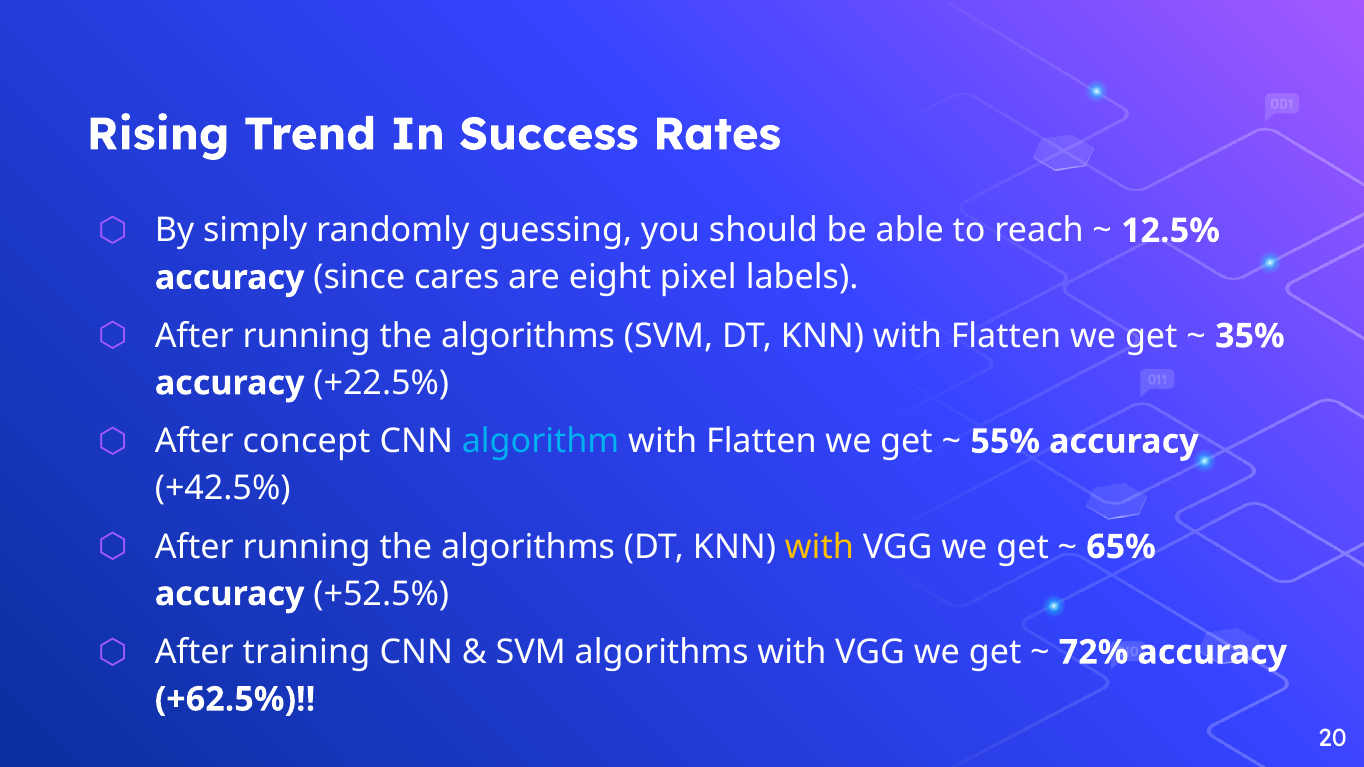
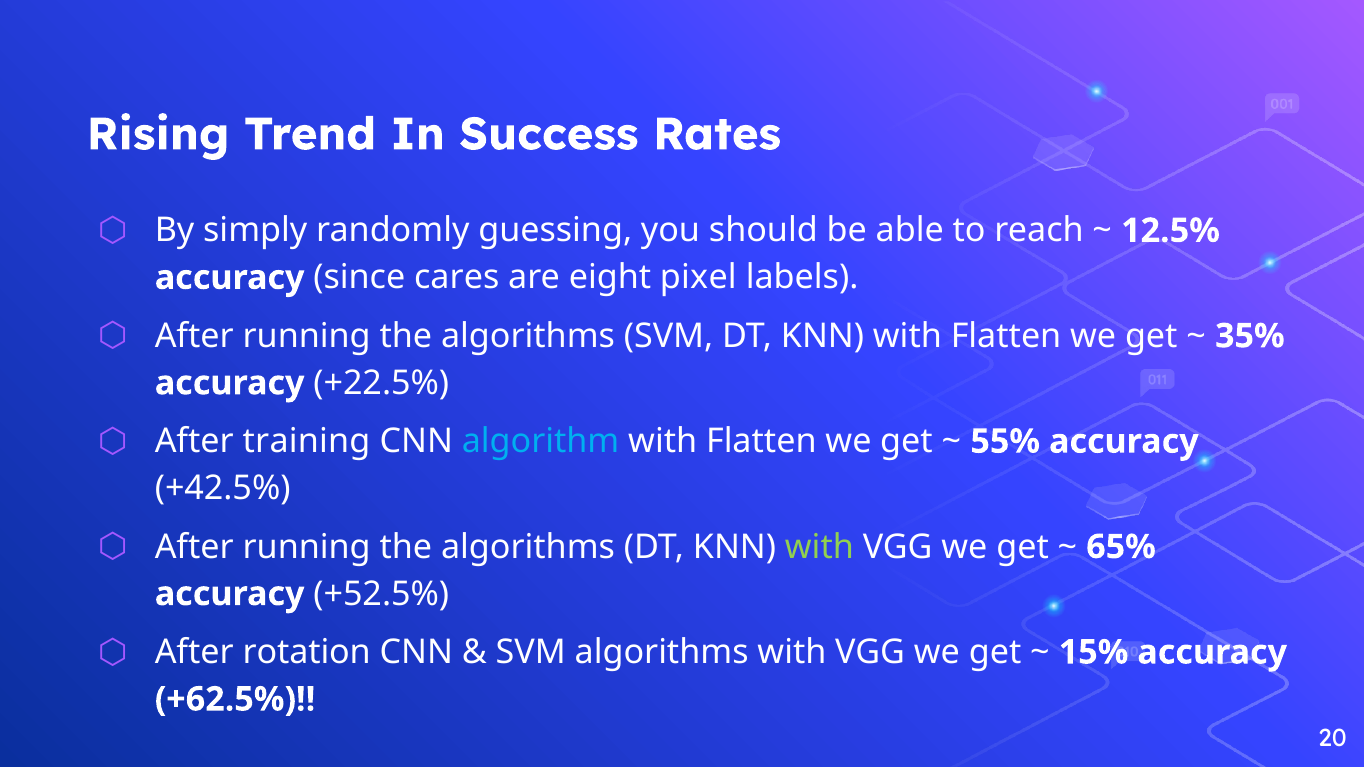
concept: concept -> training (307, 442)
with colour: yellow -> light green (819, 547)
training: training -> rotation (307, 652)
72%: 72% -> 15% (1094, 652)
